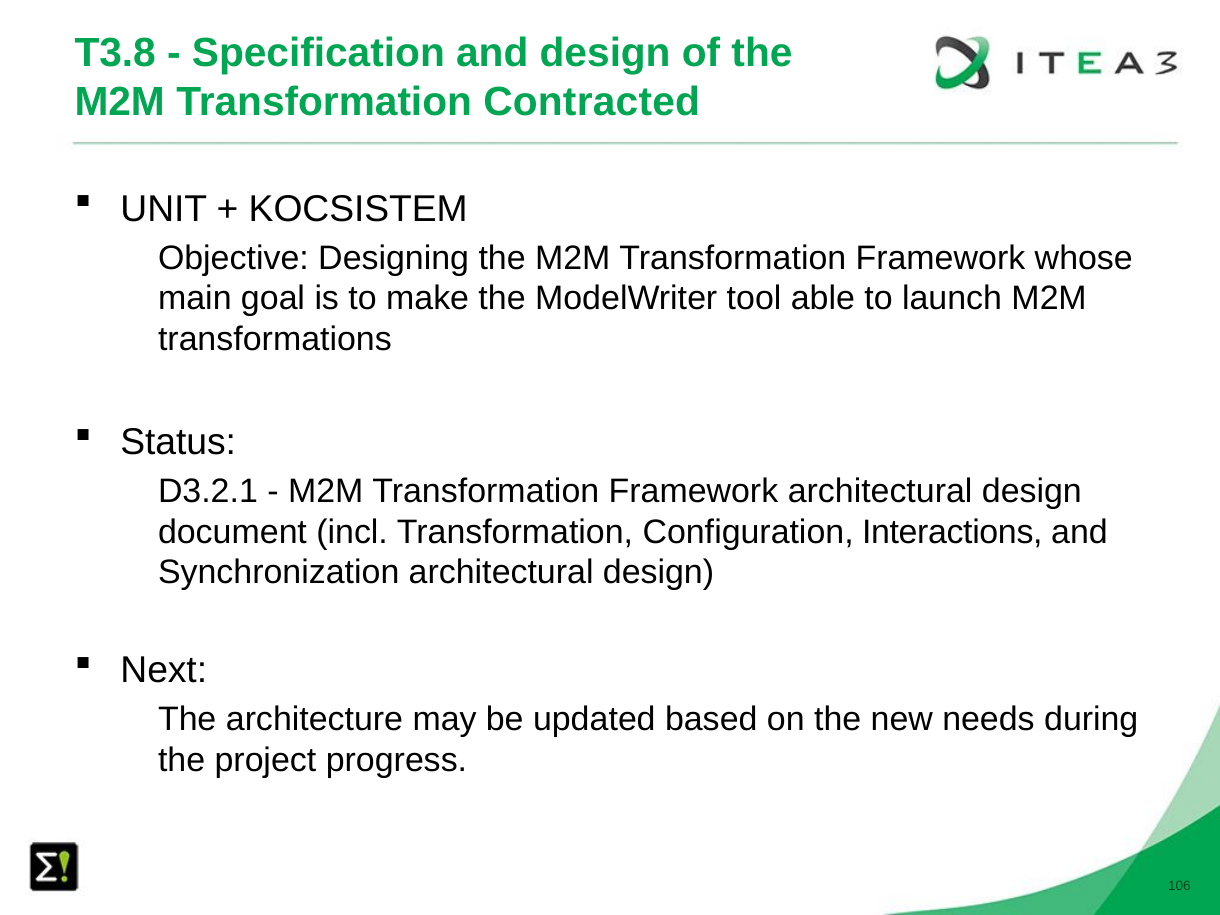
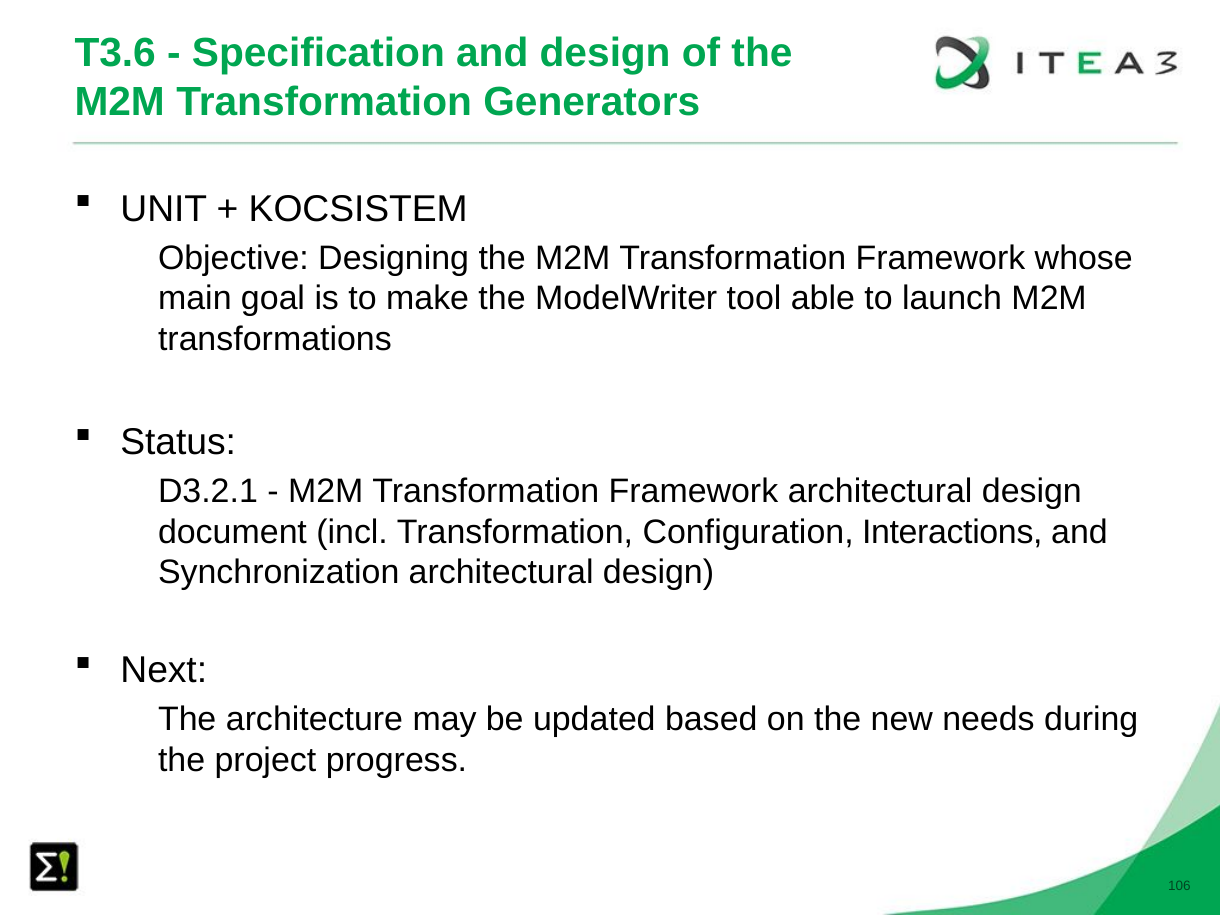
T3.8: T3.8 -> T3.6 (115, 53)
Contracted: Contracted -> Generators (592, 102)
